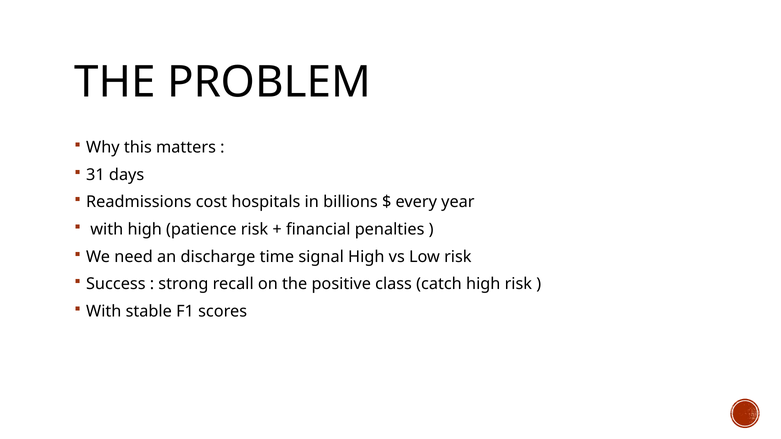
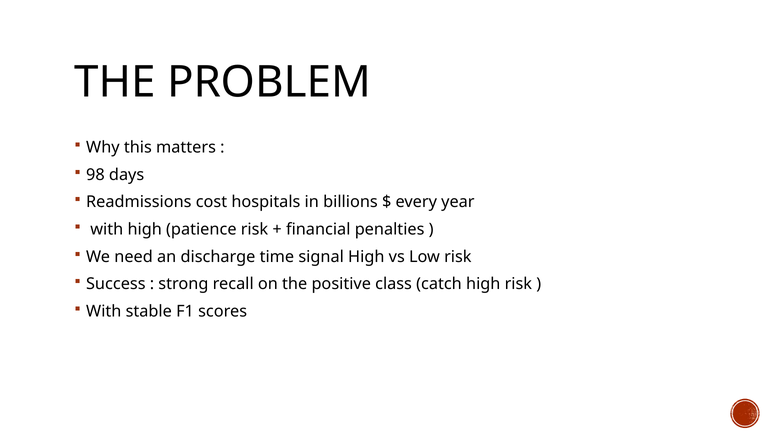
31: 31 -> 98 (95, 175)
